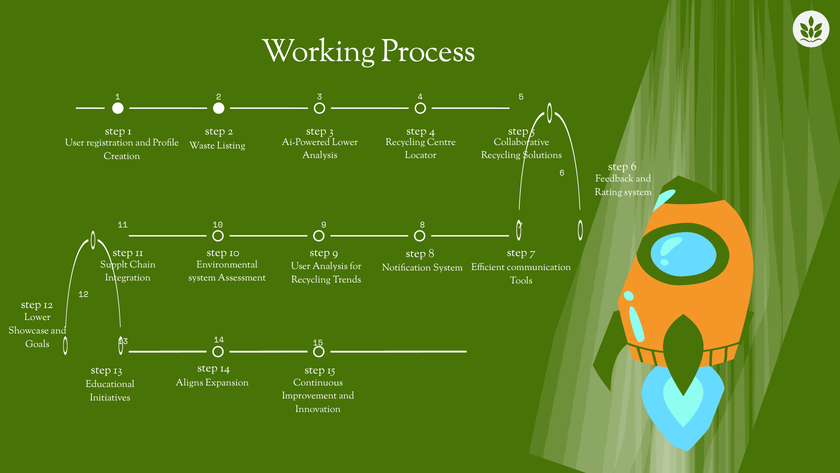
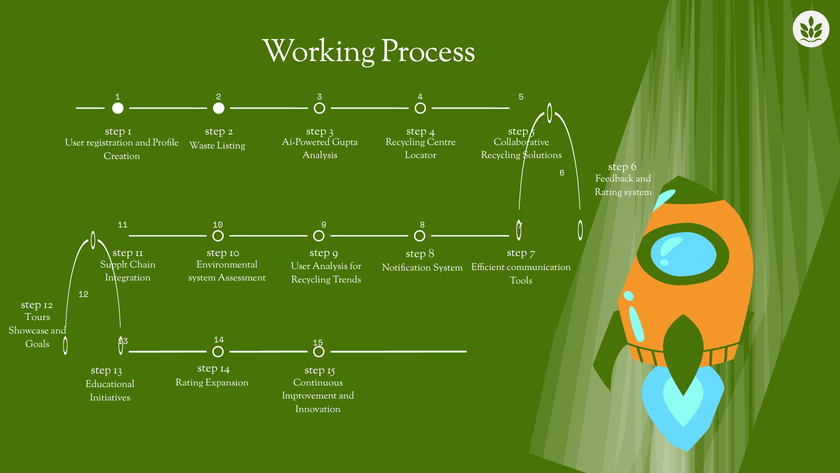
Ai-Powered Lower: Lower -> Gupta (345, 142)
Lower: Lower -> Tours (37, 317)
Aligns: Aligns -> Rating (190, 382)
